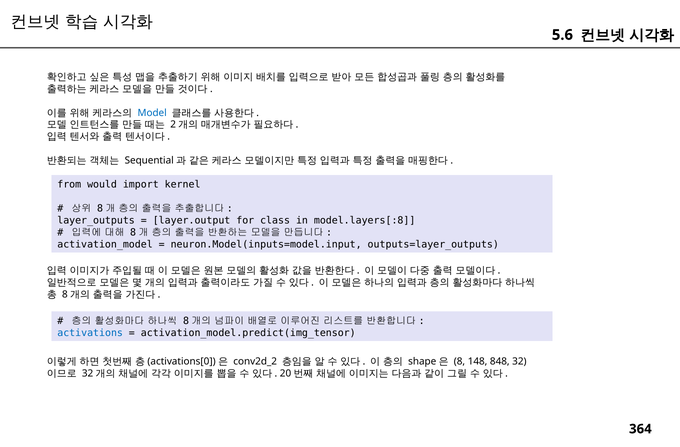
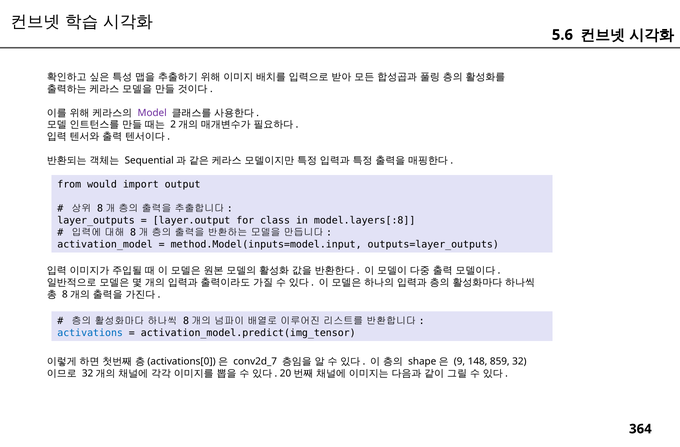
Model colour: blue -> purple (152, 113)
kernel: kernel -> output (183, 184)
neuron.Model(inputs=model.input: neuron.Model(inputs=model.input -> method.Model(inputs=model.input (266, 244)
conv2d_2: conv2d_2 -> conv2d_7 (255, 361)
8: 8 -> 9 (460, 361)
848: 848 -> 859 (500, 361)
